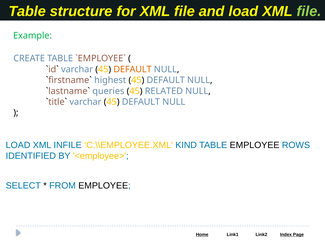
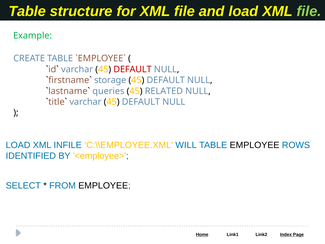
DEFAULT colour: orange -> red (133, 69)
highest: highest -> storage (110, 80)
KIND: KIND -> WILL (186, 145)
